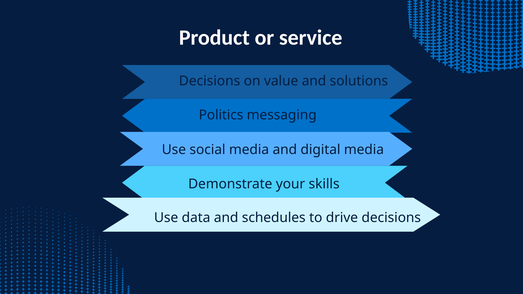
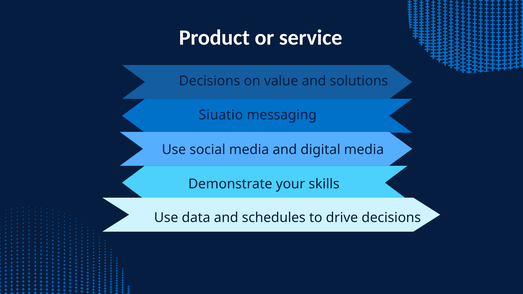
Politics: Politics -> Siuatio (221, 115)
